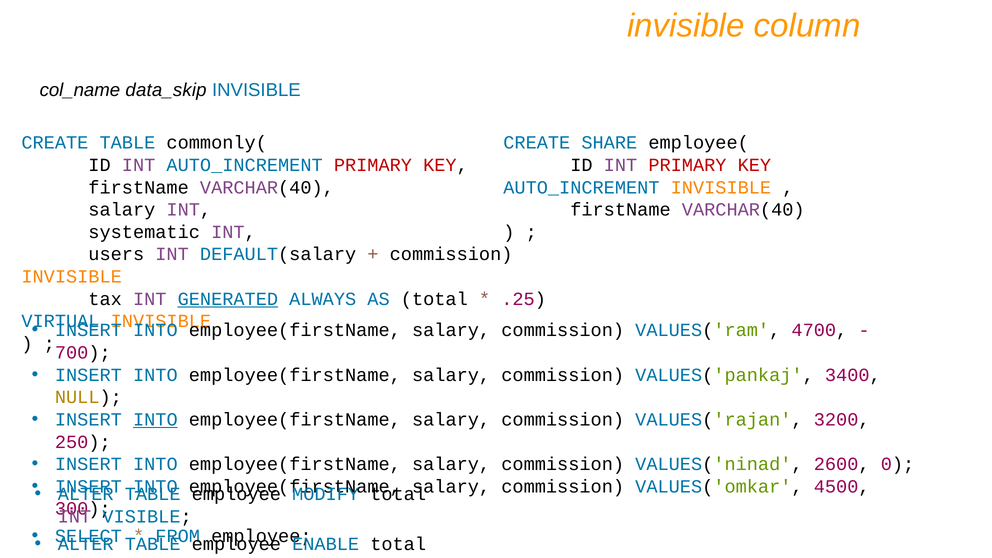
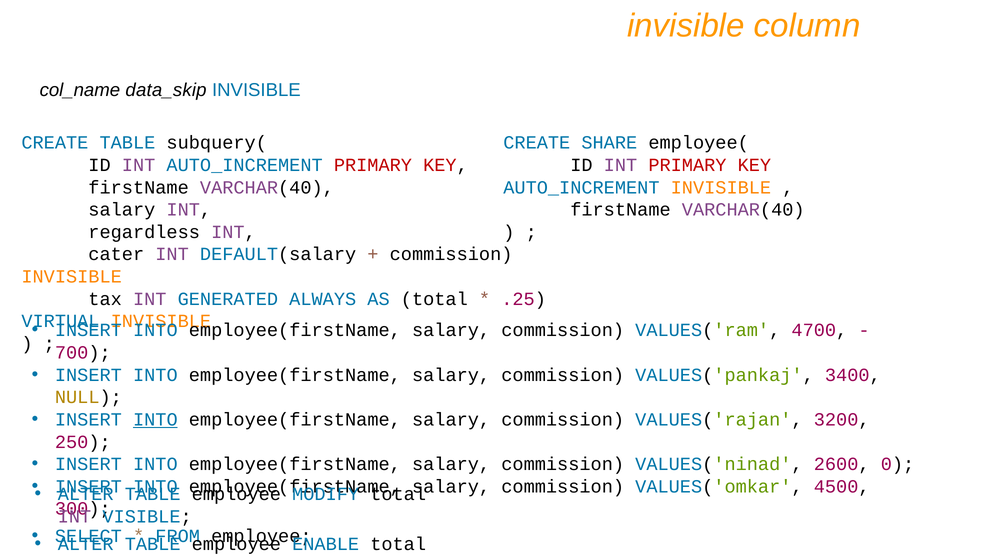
commonly(: commonly( -> subquery( (217, 143)
systematic: systematic -> regardless (144, 232)
users: users -> cater (116, 254)
GENERATED underline: present -> none (228, 299)
